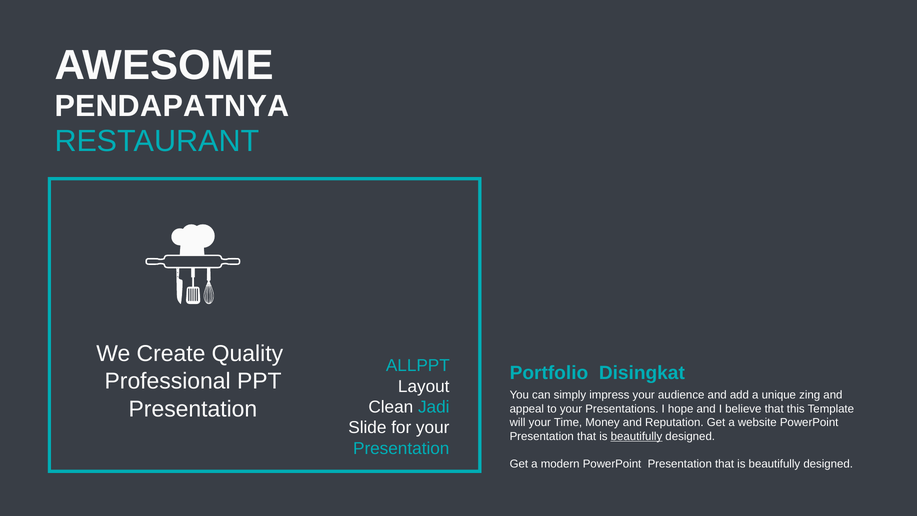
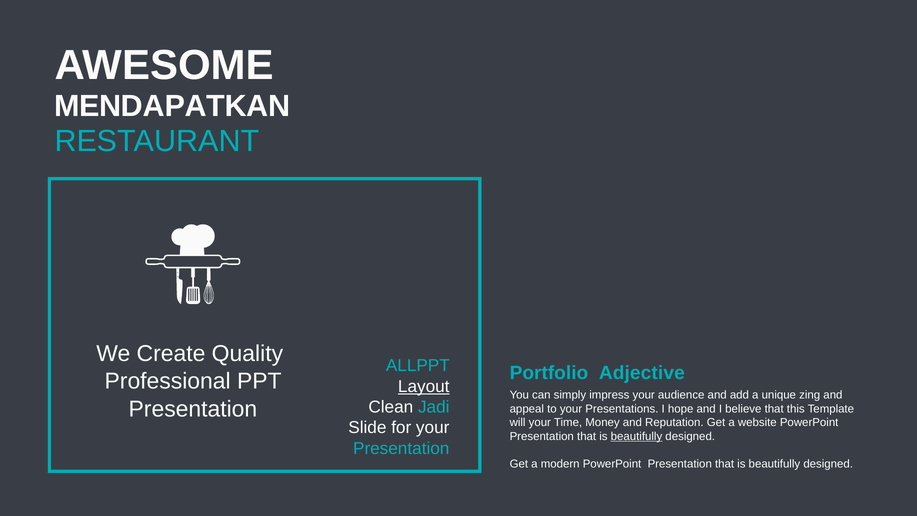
PENDAPATNYA: PENDAPATNYA -> MENDAPATKAN (172, 106)
Disingkat: Disingkat -> Adjective (642, 373)
Layout underline: none -> present (424, 386)
